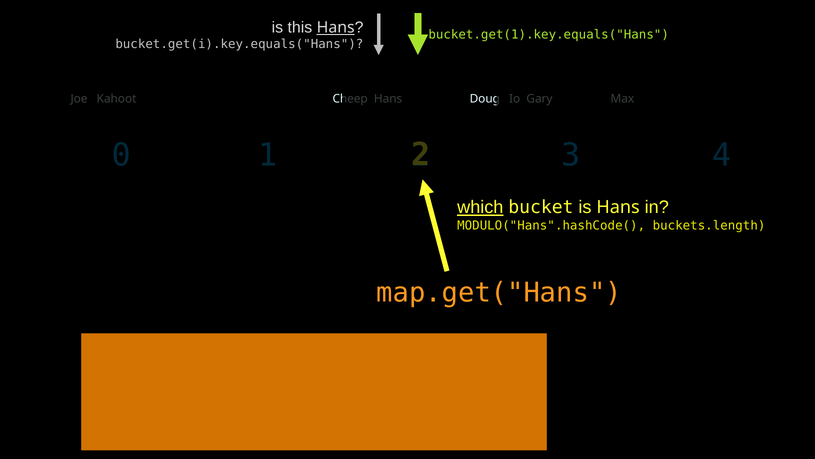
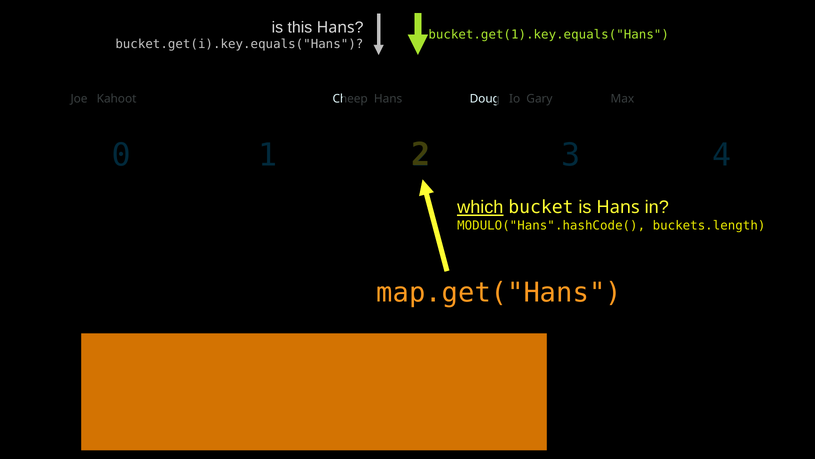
Hans underline: present -> none (336, 28)
